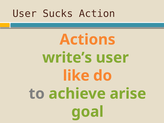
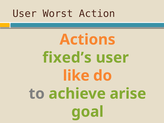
Sucks: Sucks -> Worst (58, 14)
write’s: write’s -> fixed’s (67, 58)
